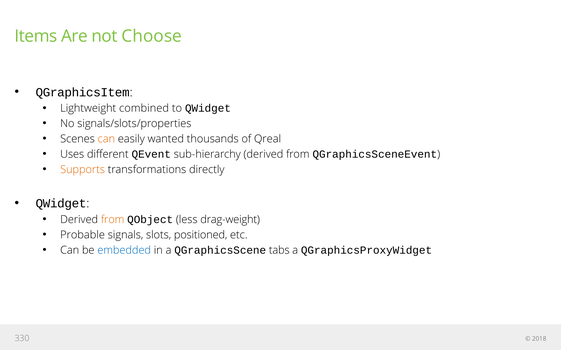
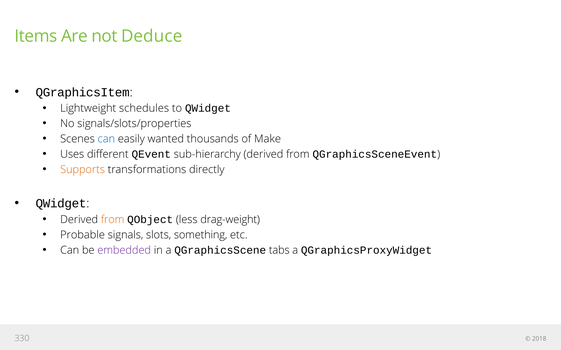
Choose: Choose -> Deduce (152, 36)
combined: combined -> schedules (144, 109)
can colour: orange -> blue (106, 139)
Qreal: Qreal -> Make (268, 139)
positioned: positioned -> something (201, 235)
embedded colour: blue -> purple (124, 251)
